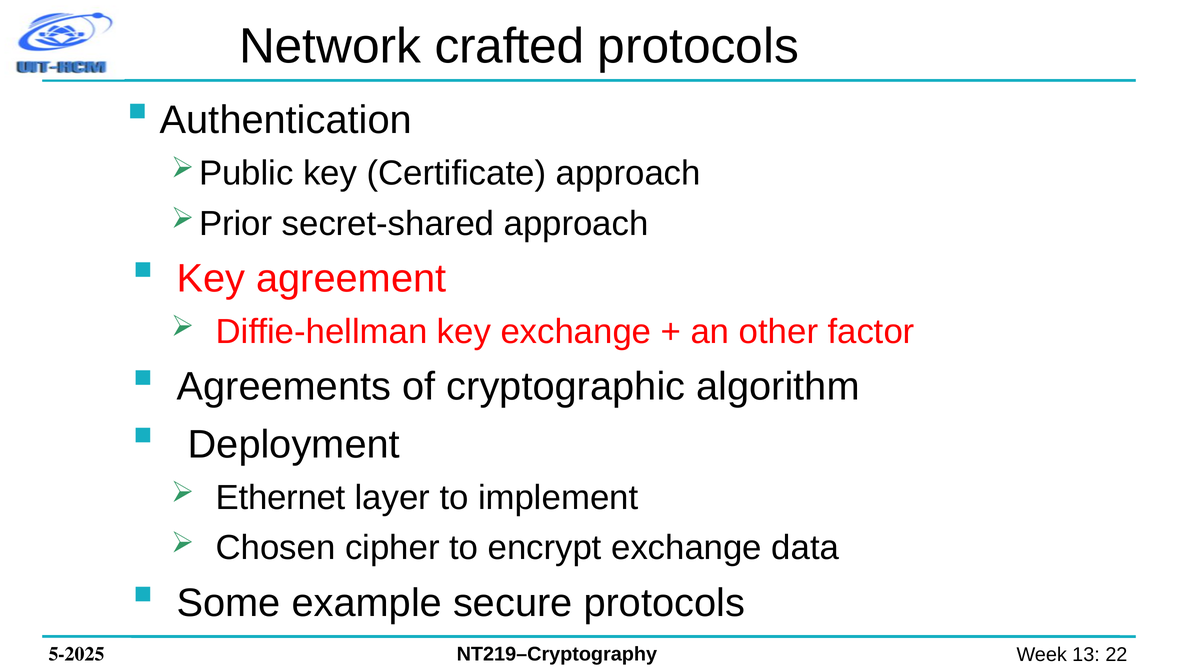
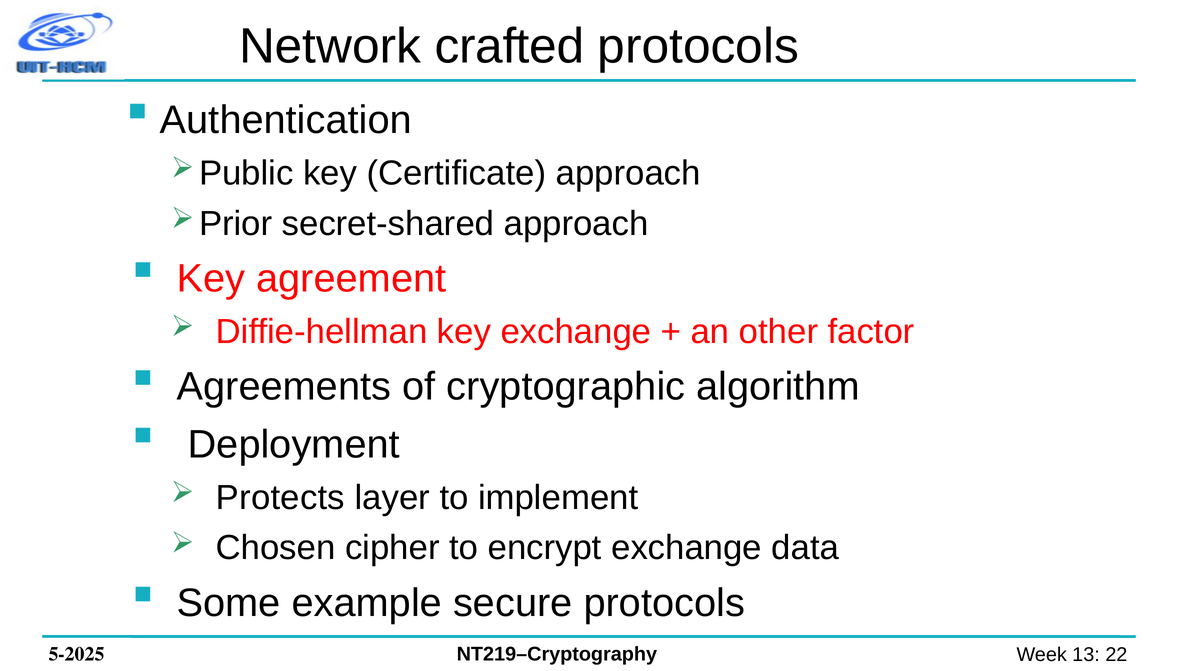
Ethernet: Ethernet -> Protects (280, 498)
